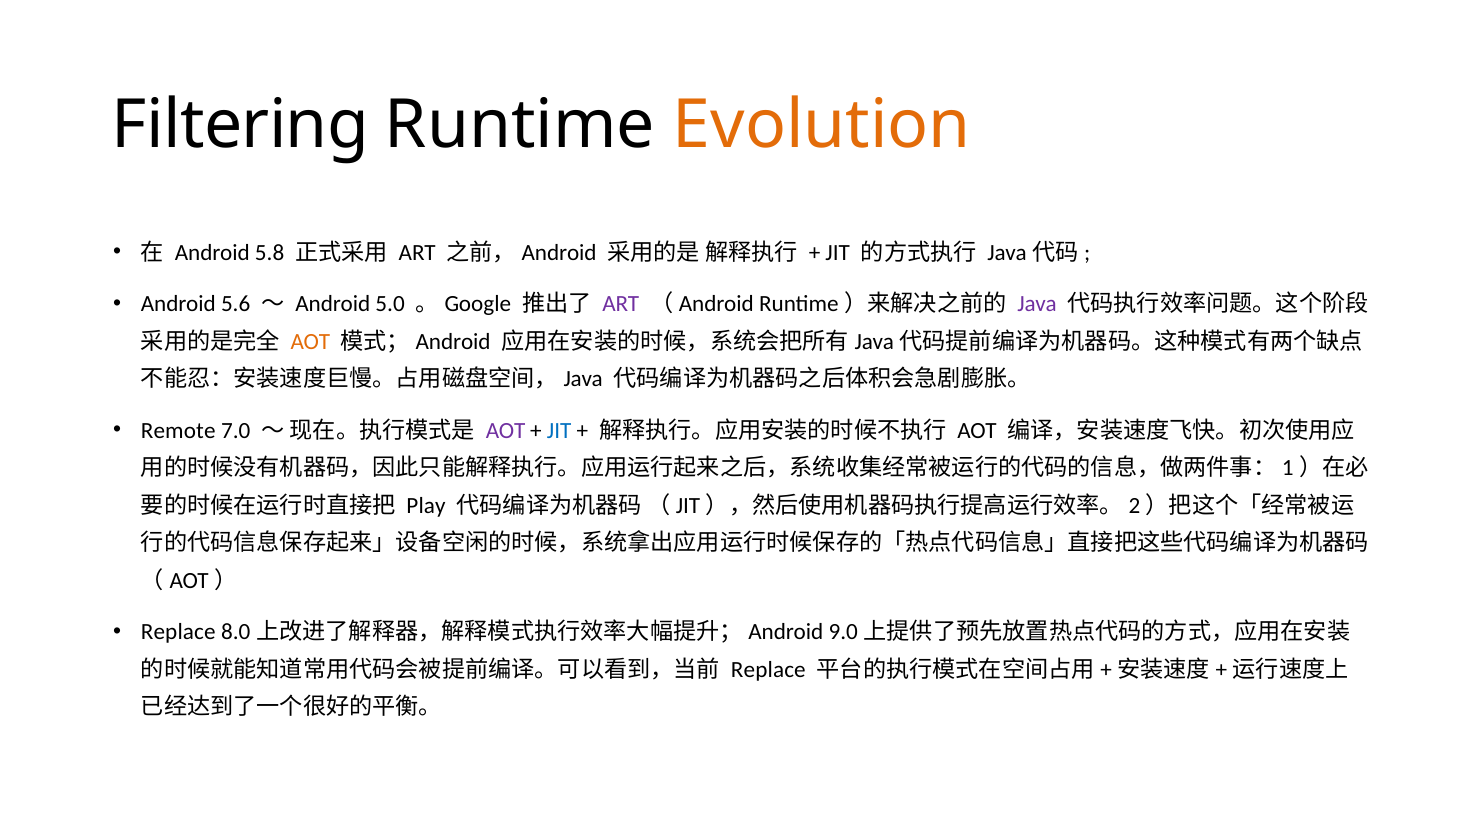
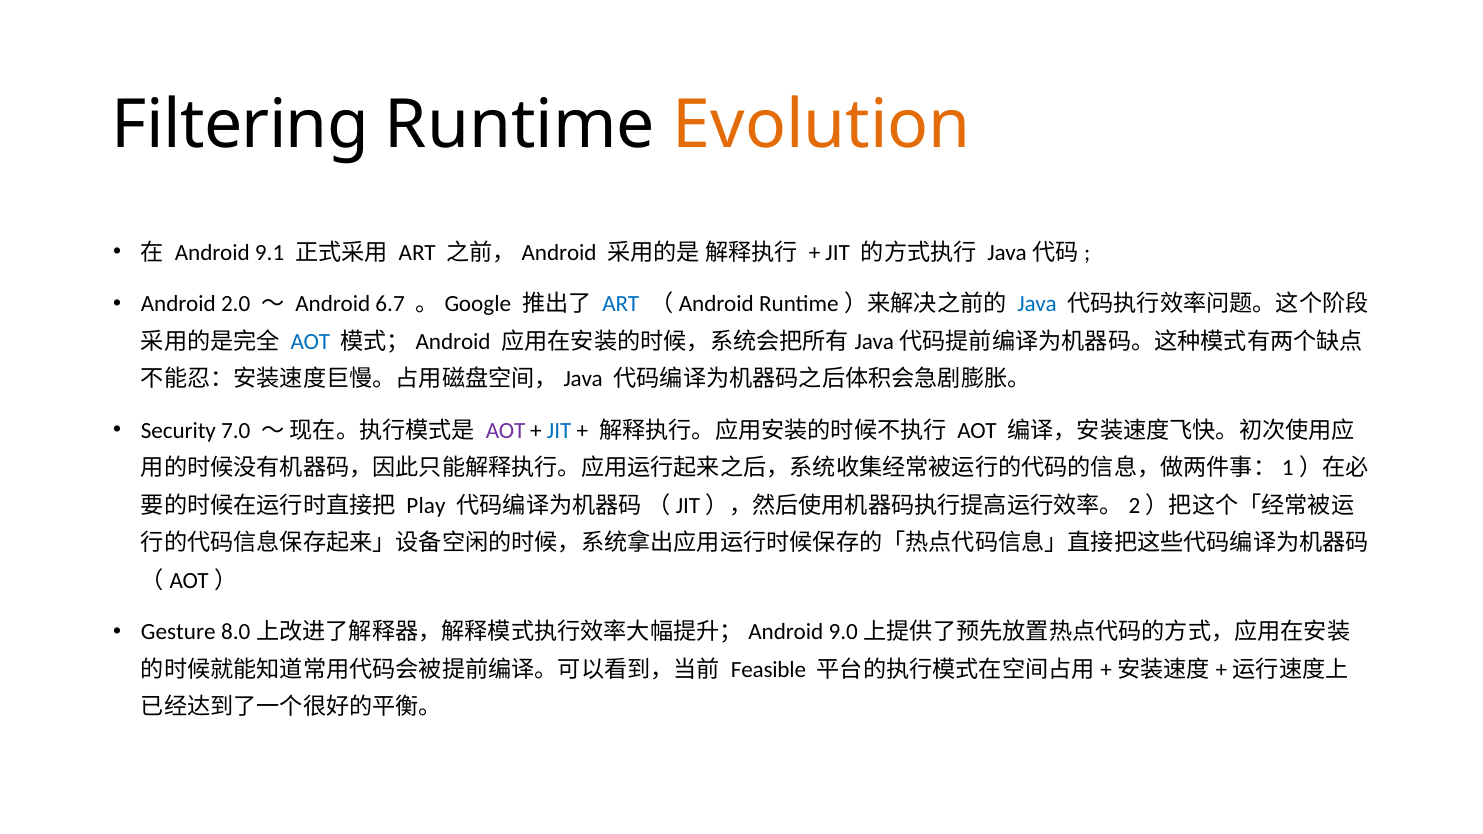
5.8: 5.8 -> 9.1 (270, 253)
5.6: 5.6 -> 2.0 (236, 304)
5.0: 5.0 -> 6.7 (390, 304)
ART colour: purple -> blue (621, 304)
Java colour: purple -> blue (1037, 304)
AOT colour: orange -> blue (310, 342)
Remote: Remote -> Security (178, 431)
Replace: Replace -> Gesture (178, 632)
Replace: Replace -> Feasible (768, 670)
